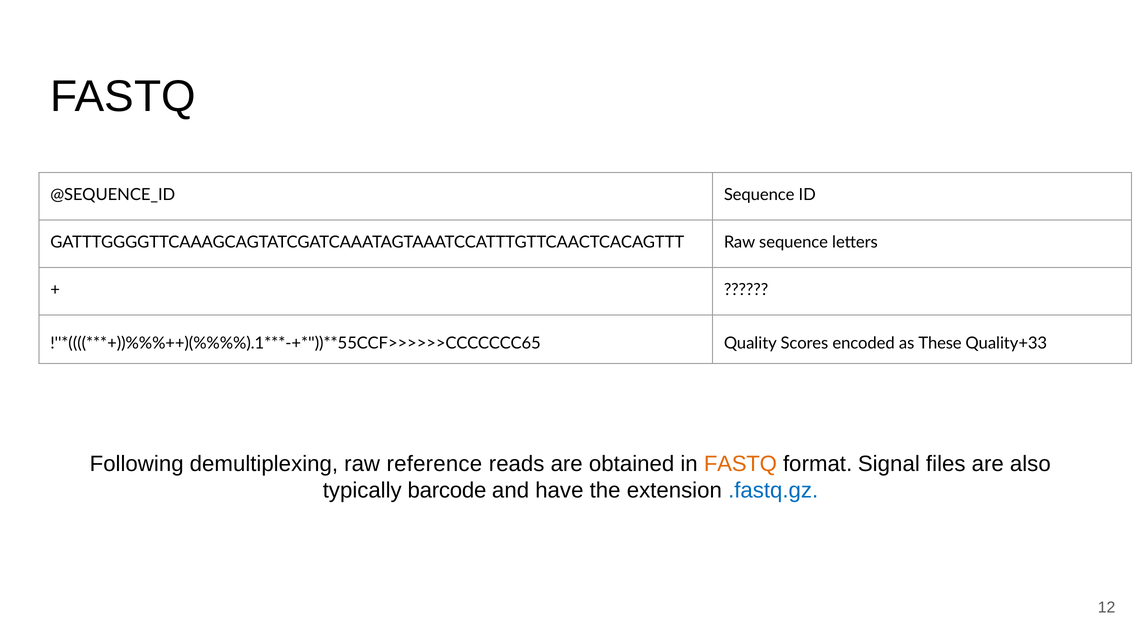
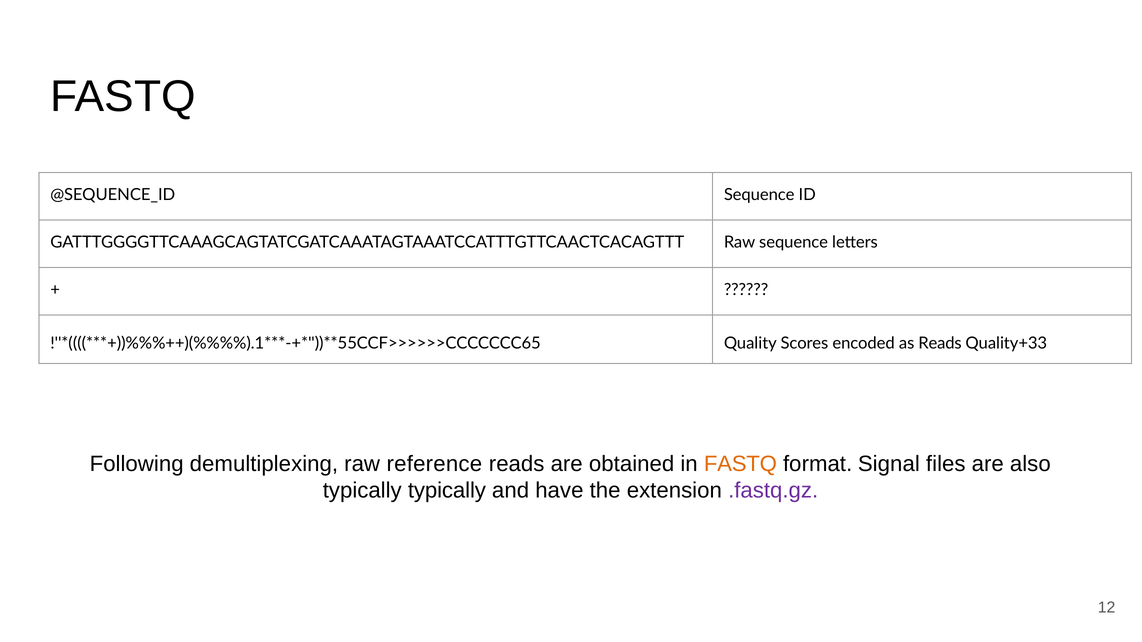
as These: These -> Reads (940, 343)
typically barcode: barcode -> typically (447, 491)
.fastq.gz colour: blue -> purple (773, 491)
